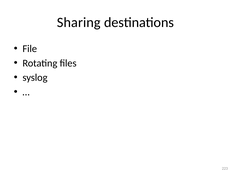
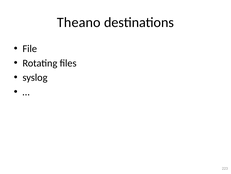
Sharing: Sharing -> Theano (79, 22)
